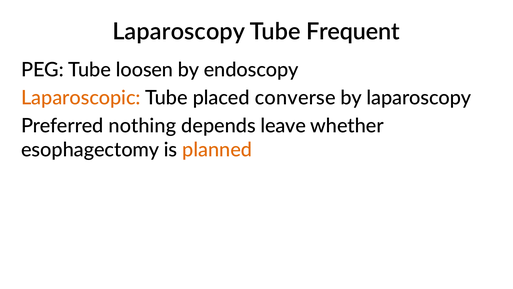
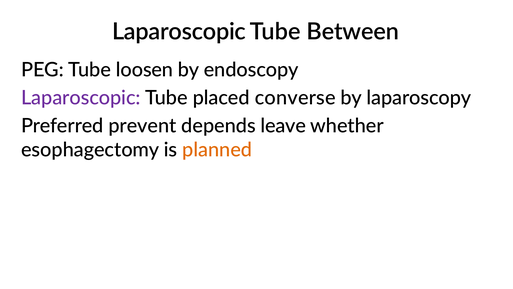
Laparoscopy: Laparoscopy -> Laparoscopic (179, 32)
Frequent: Frequent -> Between (353, 32)
Laparoscopic colour: orange -> purple (81, 98)
nothing: nothing -> prevent (142, 126)
